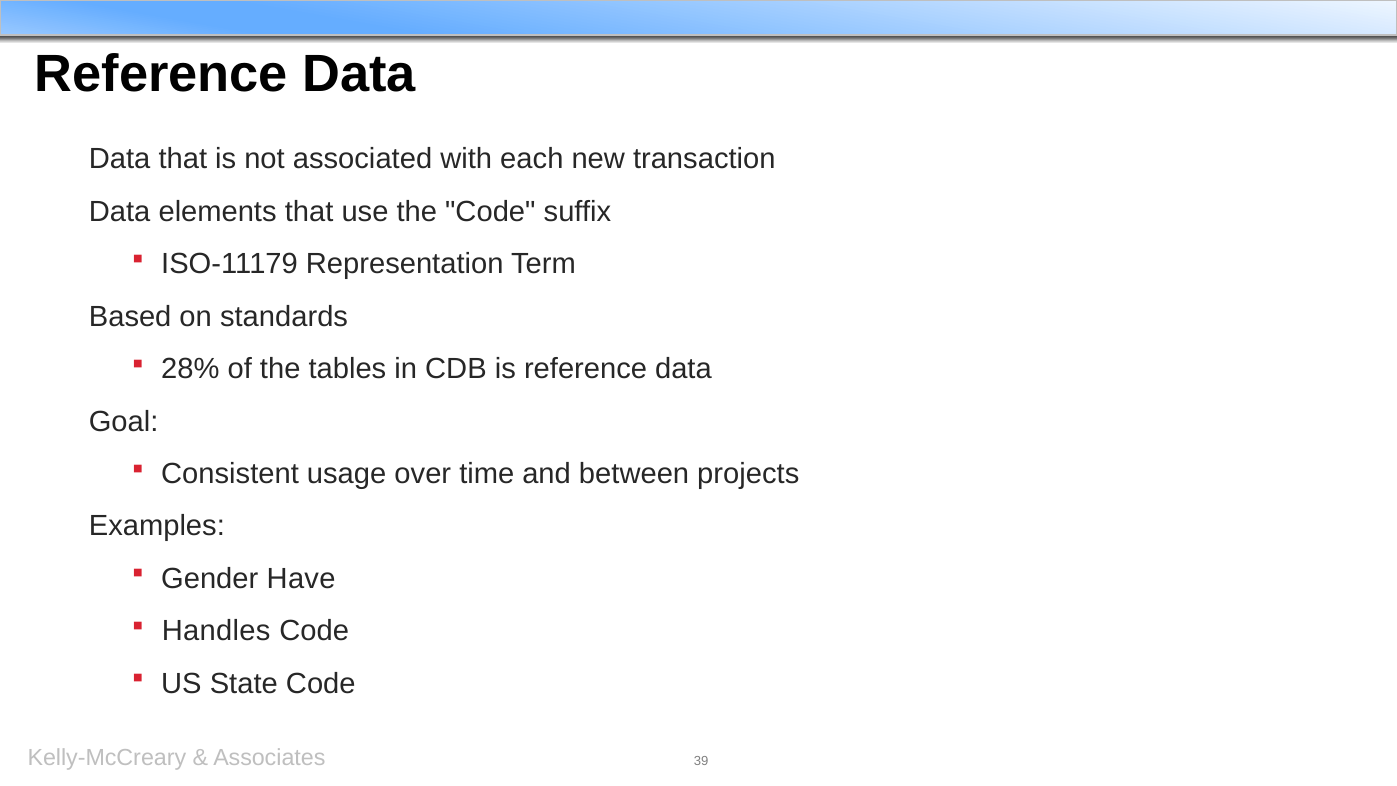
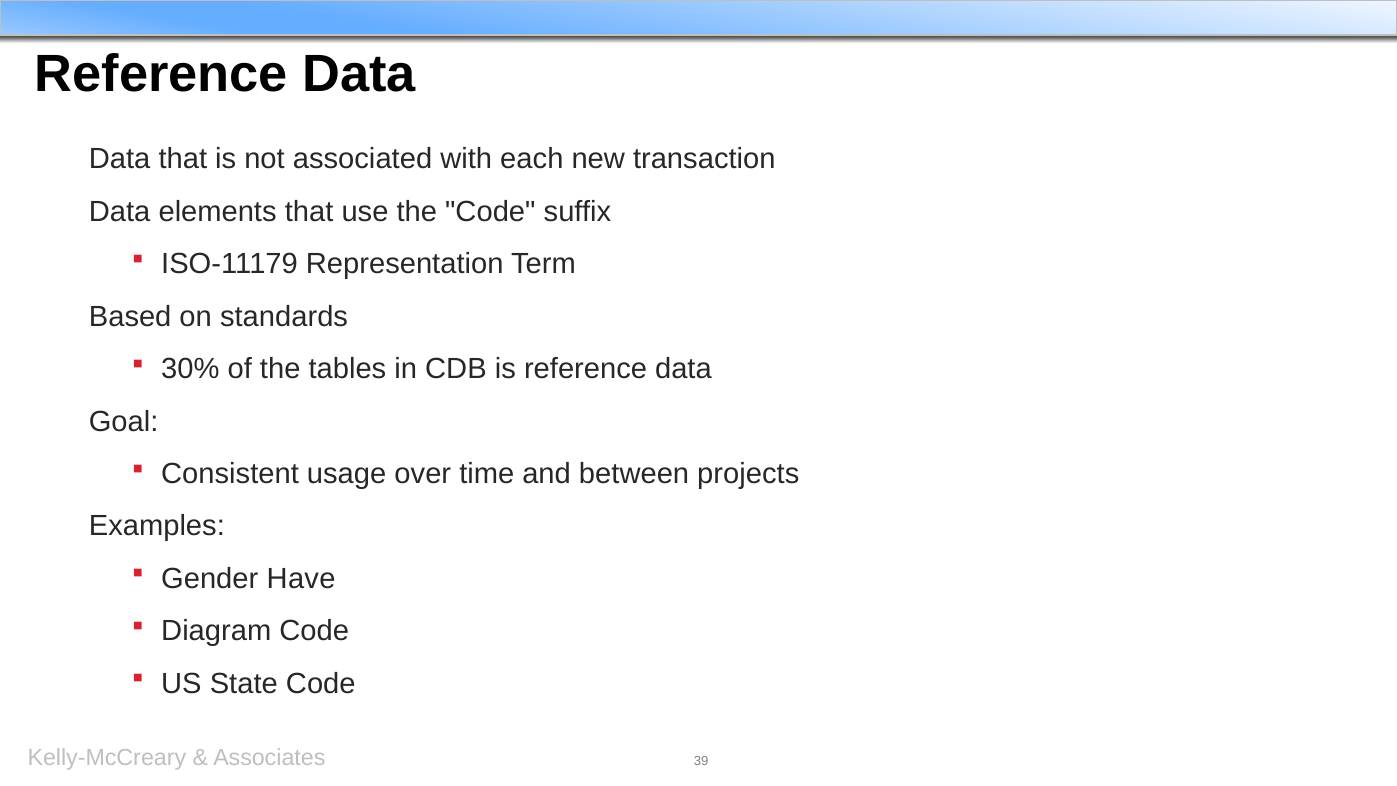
28%: 28% -> 30% (190, 369)
Handles: Handles -> Diagram (216, 631)
